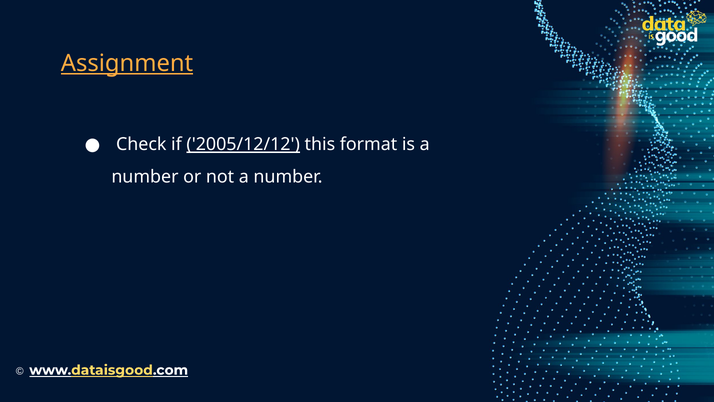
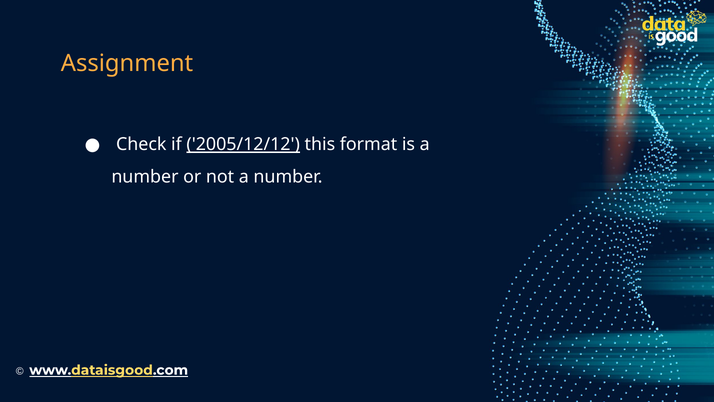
Assignment underline: present -> none (127, 63)
